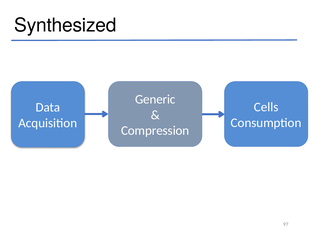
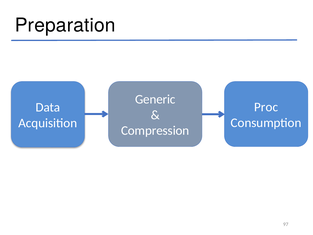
Synthesized: Synthesized -> Preparation (65, 25)
Cells: Cells -> Proc (266, 107)
